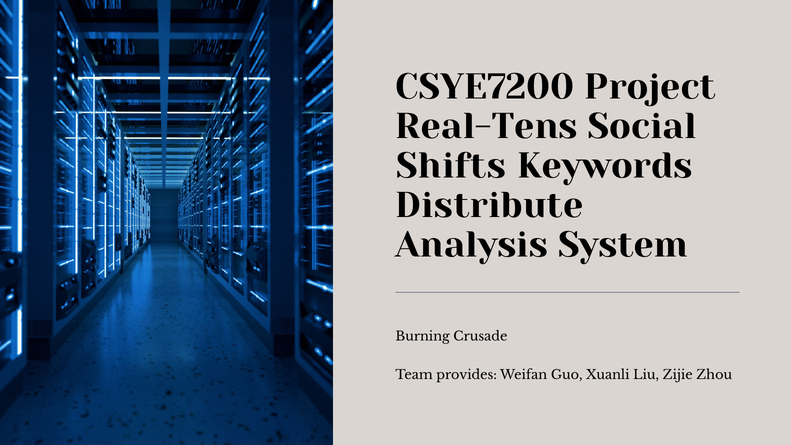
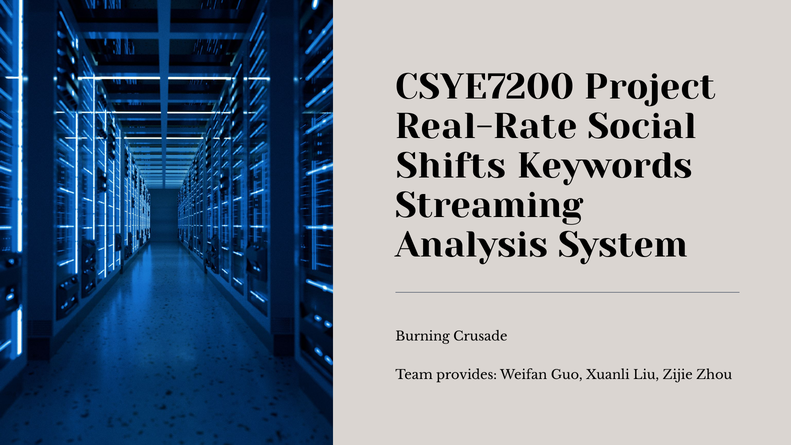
Real-Tens: Real-Tens -> Real-Rate (486, 126)
Distribute: Distribute -> Streaming (490, 205)
